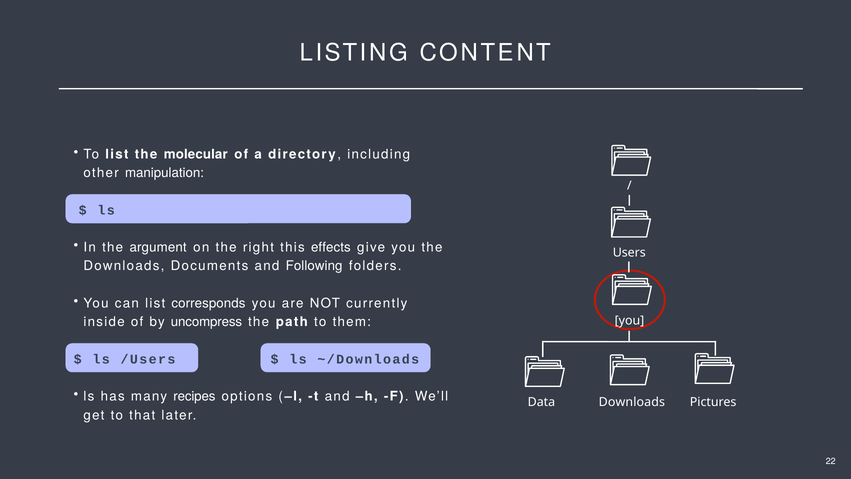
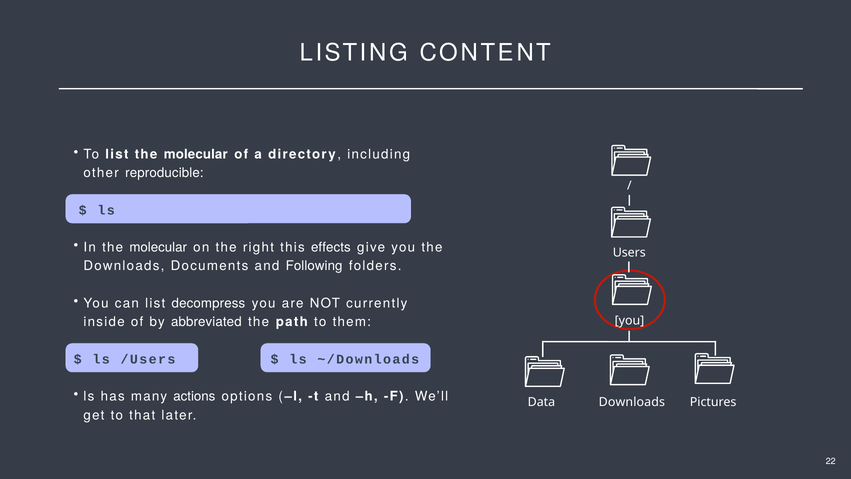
manipulation: manipulation -> reproducible (164, 173)
In the argument: argument -> molecular (158, 247)
corresponds: corresponds -> decompress (208, 303)
uncompress: uncompress -> abbreviated (206, 322)
recipes: recipes -> actions (194, 396)
